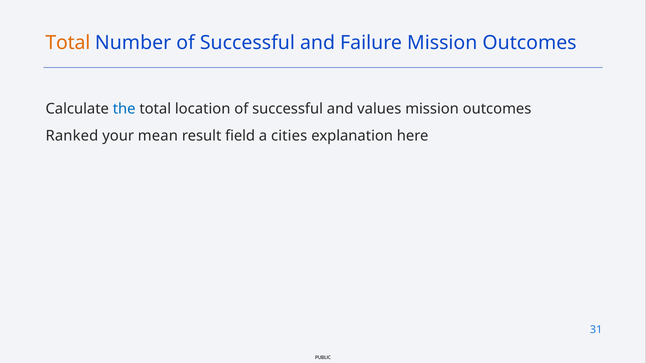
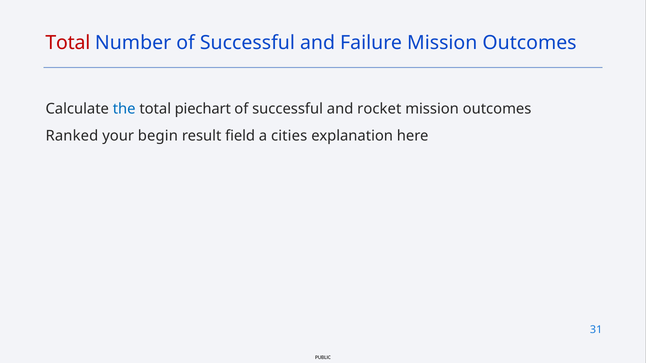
Total colour: orange -> red (68, 43)
location: location -> piechart (203, 109)
values: values -> rocket (379, 109)
mean: mean -> begin (158, 136)
